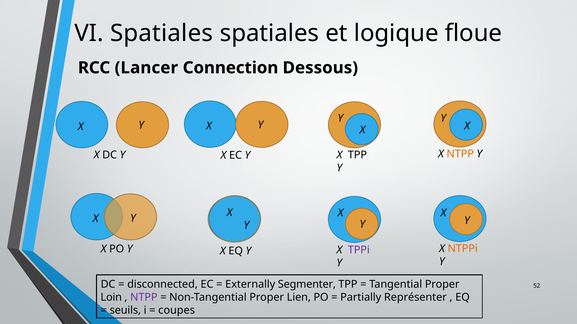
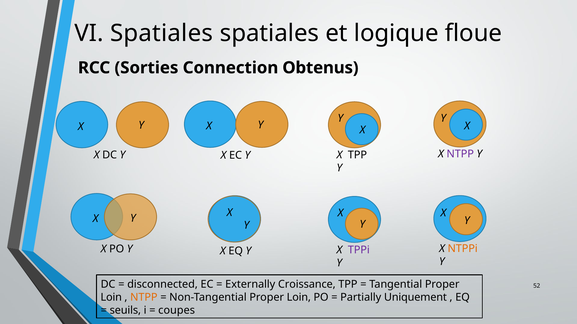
Lancer: Lancer -> Sorties (146, 68)
Dessous: Dessous -> Obtenus (320, 68)
NTPP colour: orange -> purple (460, 154)
Segmenter: Segmenter -> Croissance (307, 285)
NTPP colour: purple -> orange (144, 298)
Non-Tangential Proper Lien: Lien -> Loin (299, 298)
Représenter: Représenter -> Uniquement (415, 298)
